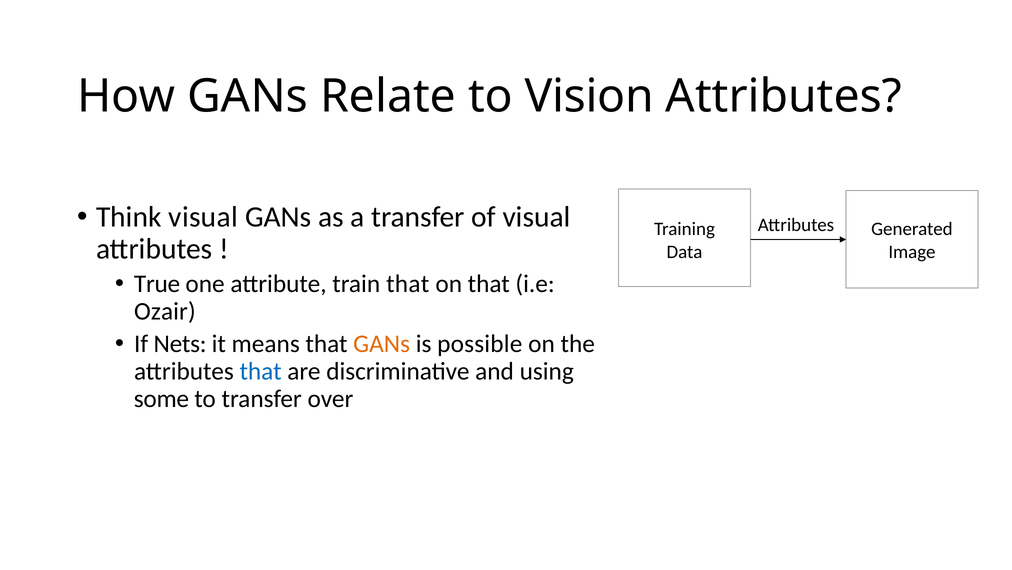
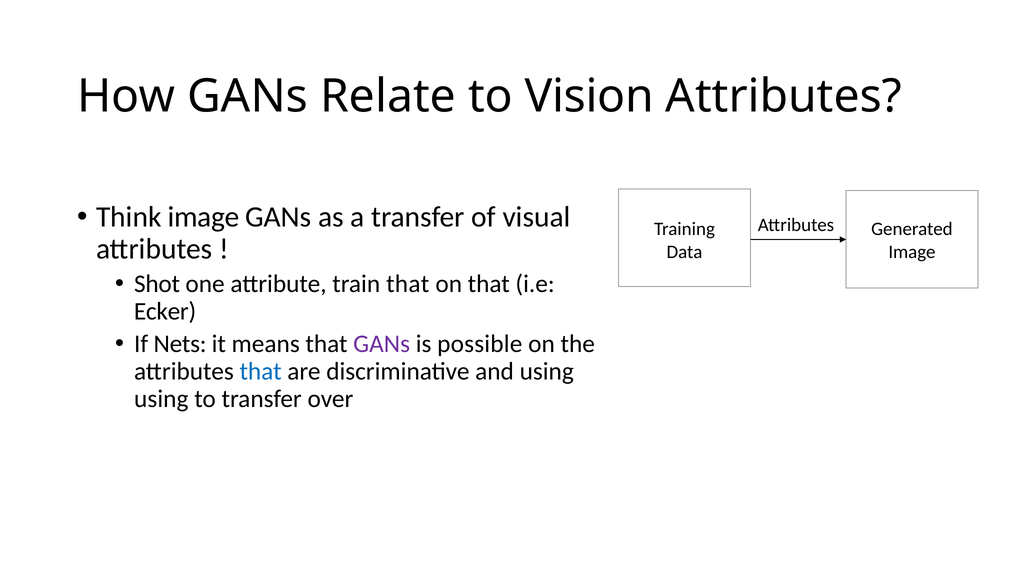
Think visual: visual -> image (204, 217)
True: True -> Shot (157, 284)
Ozair: Ozair -> Ecker (165, 311)
GANs colour: orange -> purple (382, 344)
some: some -> using (161, 398)
